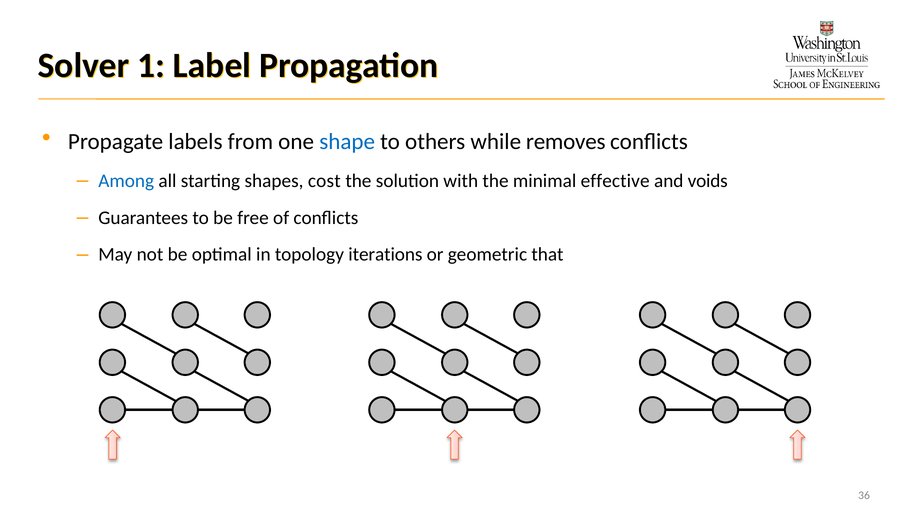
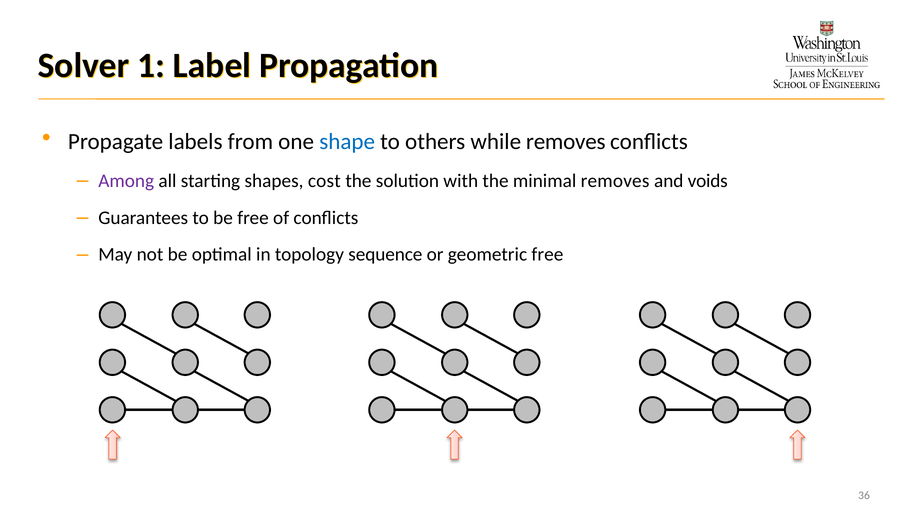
Among colour: blue -> purple (126, 181)
minimal effective: effective -> removes (615, 181)
iterations: iterations -> sequence (385, 255)
geometric that: that -> free (547, 255)
